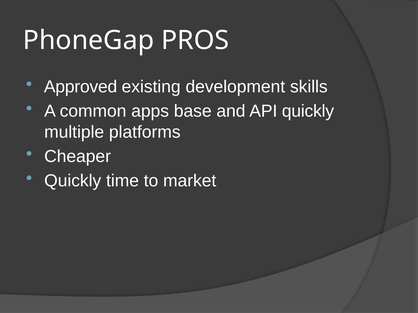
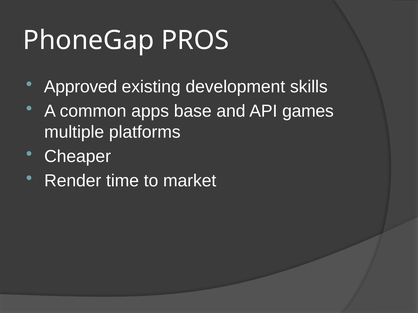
API quickly: quickly -> games (308, 111)
Quickly: Quickly -> Render (73, 181)
